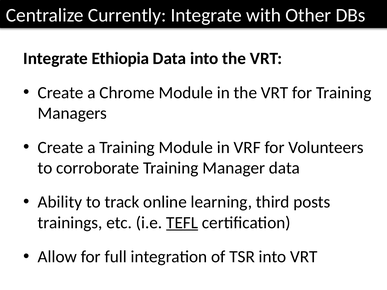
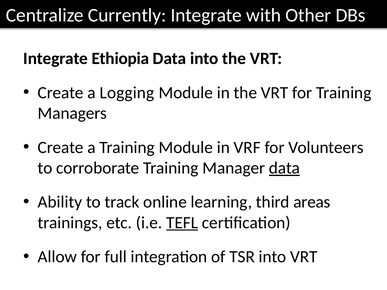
Chrome: Chrome -> Logging (127, 93)
data underline: none -> present (284, 168)
posts: posts -> areas (312, 202)
